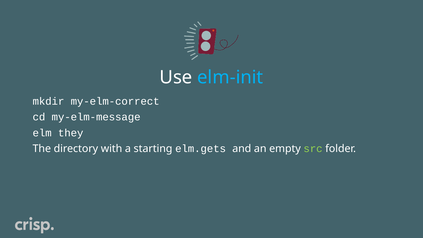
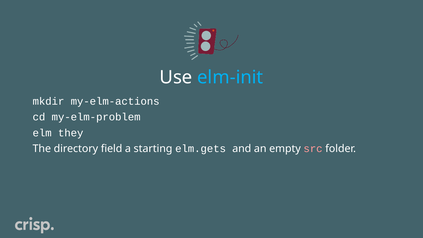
my-elm-correct: my-elm-correct -> my-elm-actions (115, 101)
my-elm-message: my-elm-message -> my-elm-problem (96, 117)
with: with -> field (112, 149)
src colour: light green -> pink (313, 149)
